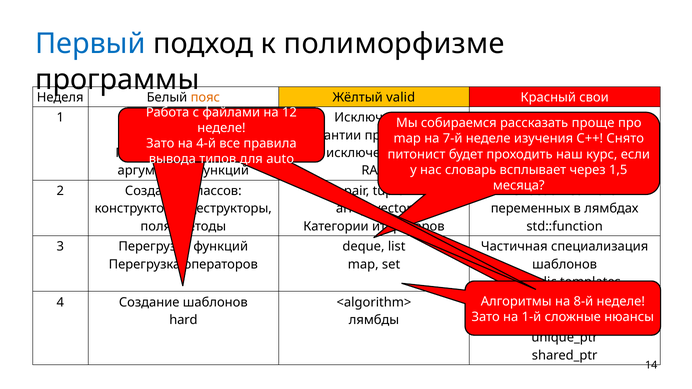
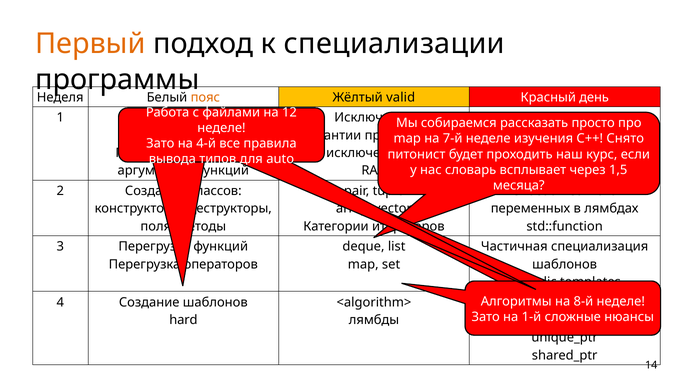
Первый colour: blue -> orange (90, 44)
полиморфизме: полиморфизме -> специализации (394, 44)
свои: свои -> день (594, 97)
проще: проще -> просто (593, 123)
